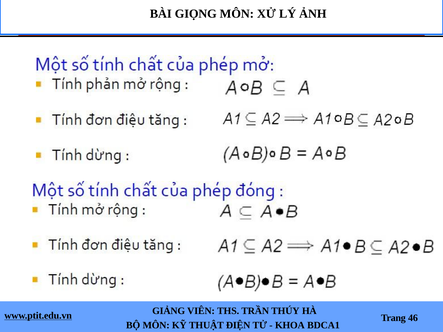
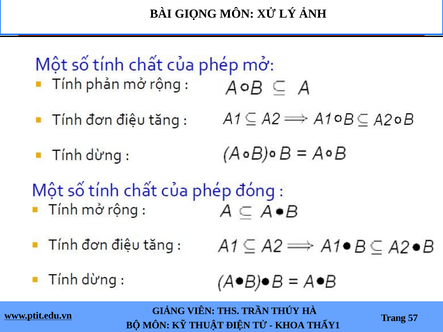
46: 46 -> 57 (413, 318)
BDCA1: BDCA1 -> THẤY1 (323, 325)
